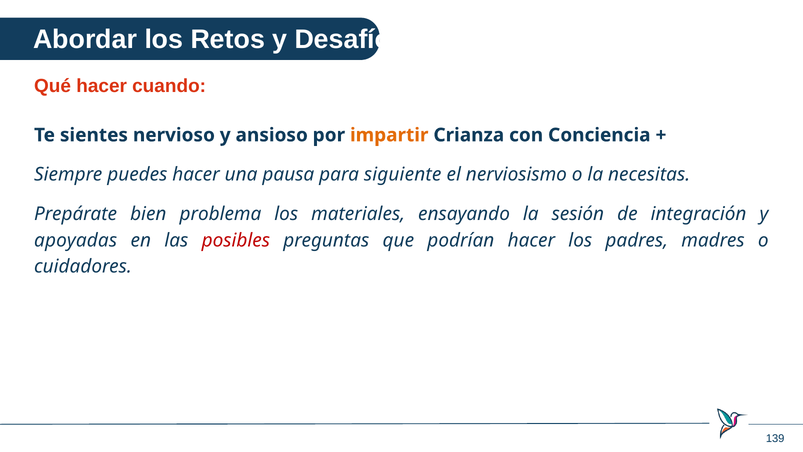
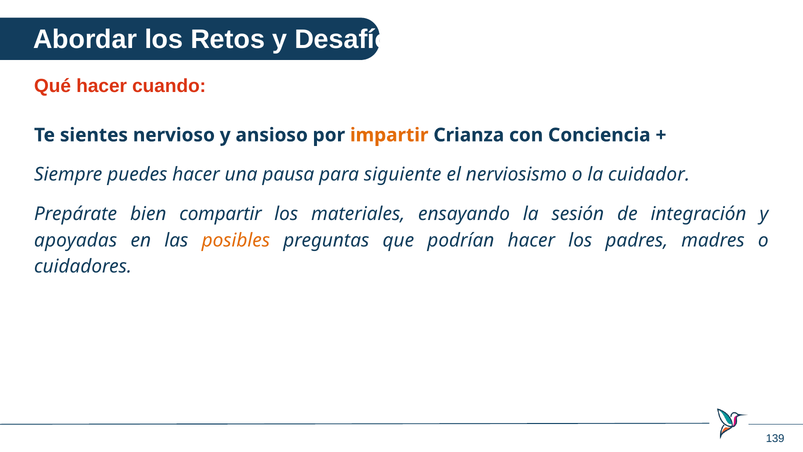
necesitas: necesitas -> cuidador (649, 175)
problema: problema -> compartir (221, 214)
posibles colour: red -> orange (236, 240)
